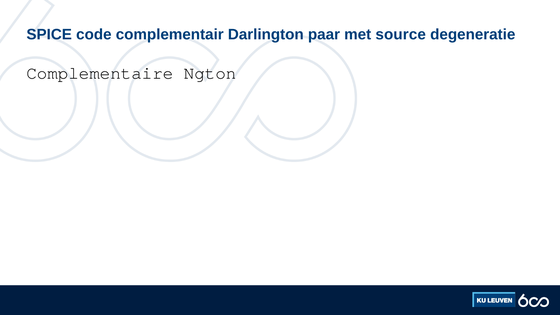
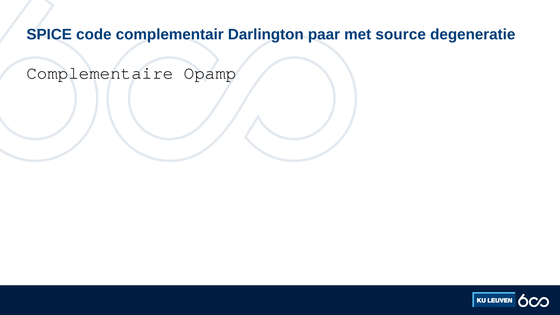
Ngton: Ngton -> Opamp (210, 73)
